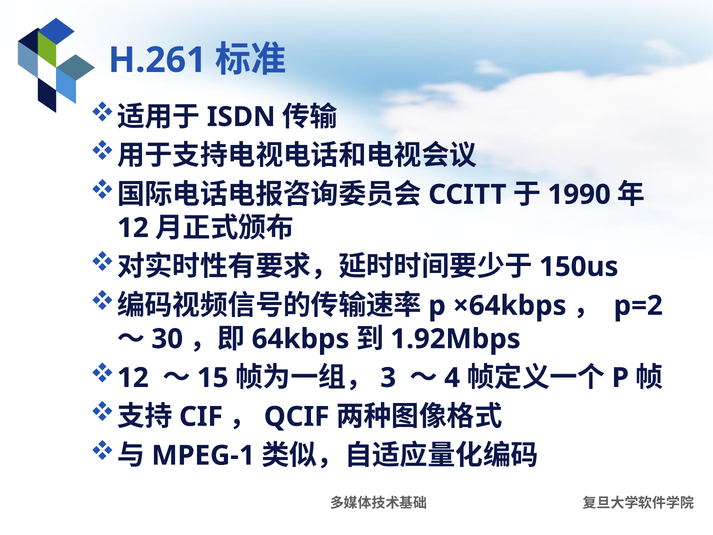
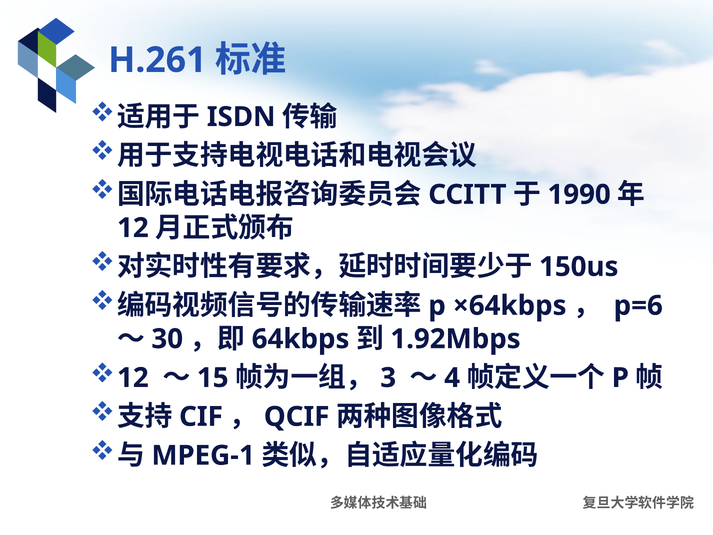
p=2: p=2 -> p=6 (638, 306)
